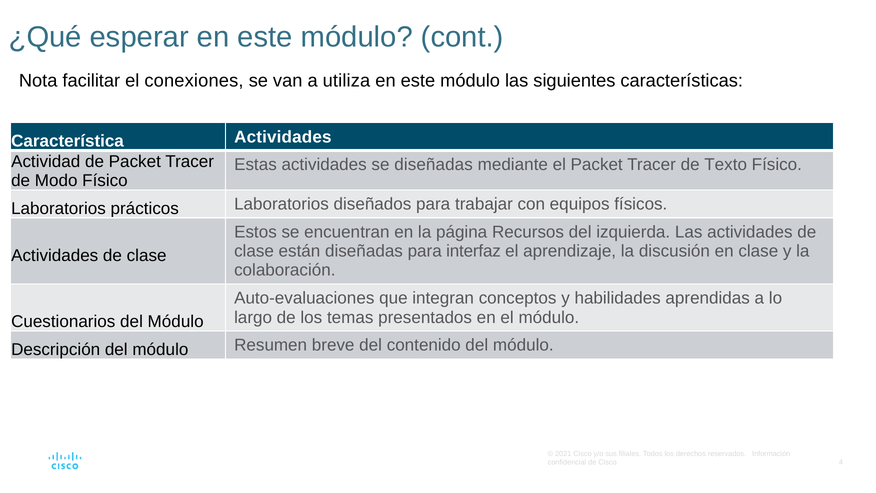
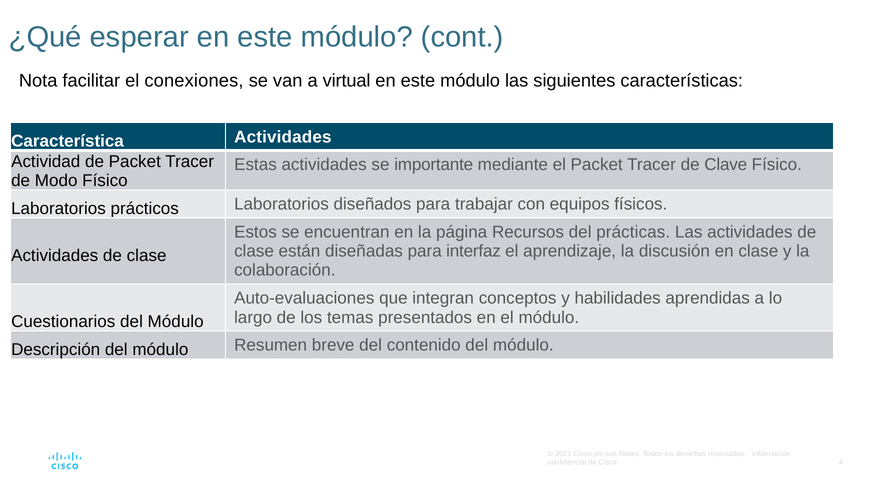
utiliza: utiliza -> virtual (347, 81)
se diseñadas: diseñadas -> importante (434, 165)
Texto: Texto -> Clave (726, 165)
izquierda: izquierda -> prácticas (633, 232)
